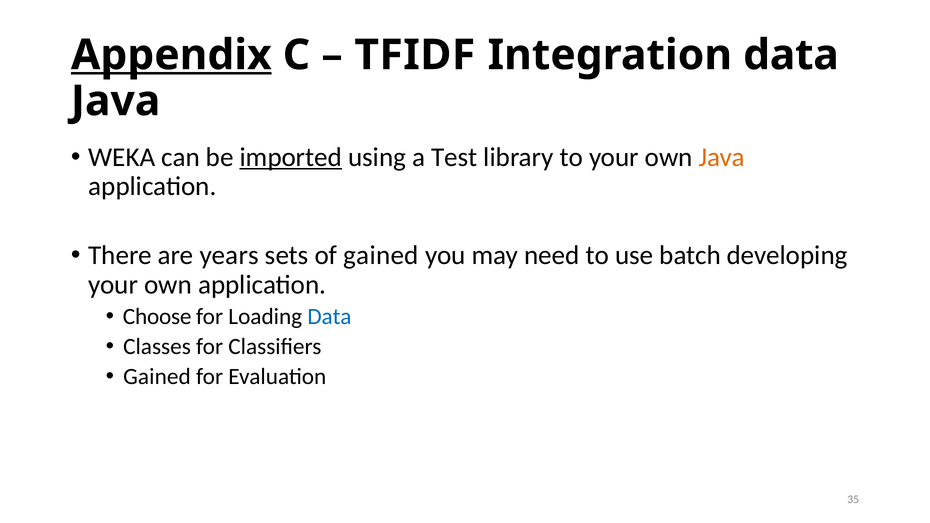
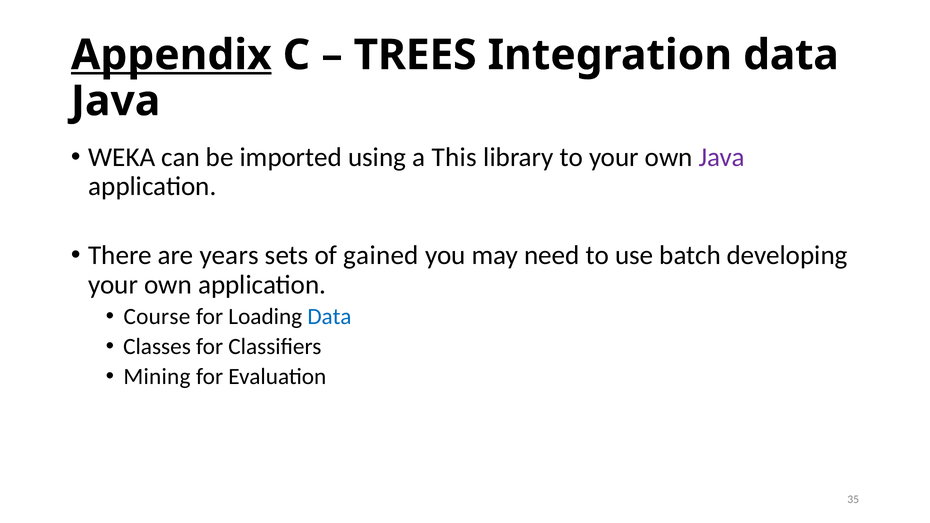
TFIDF: TFIDF -> TREES (415, 55)
imported underline: present -> none (291, 157)
Test: Test -> This (454, 157)
Java colour: orange -> purple (722, 157)
Choose: Choose -> Course (157, 317)
Gained: Gained -> Mining (157, 377)
